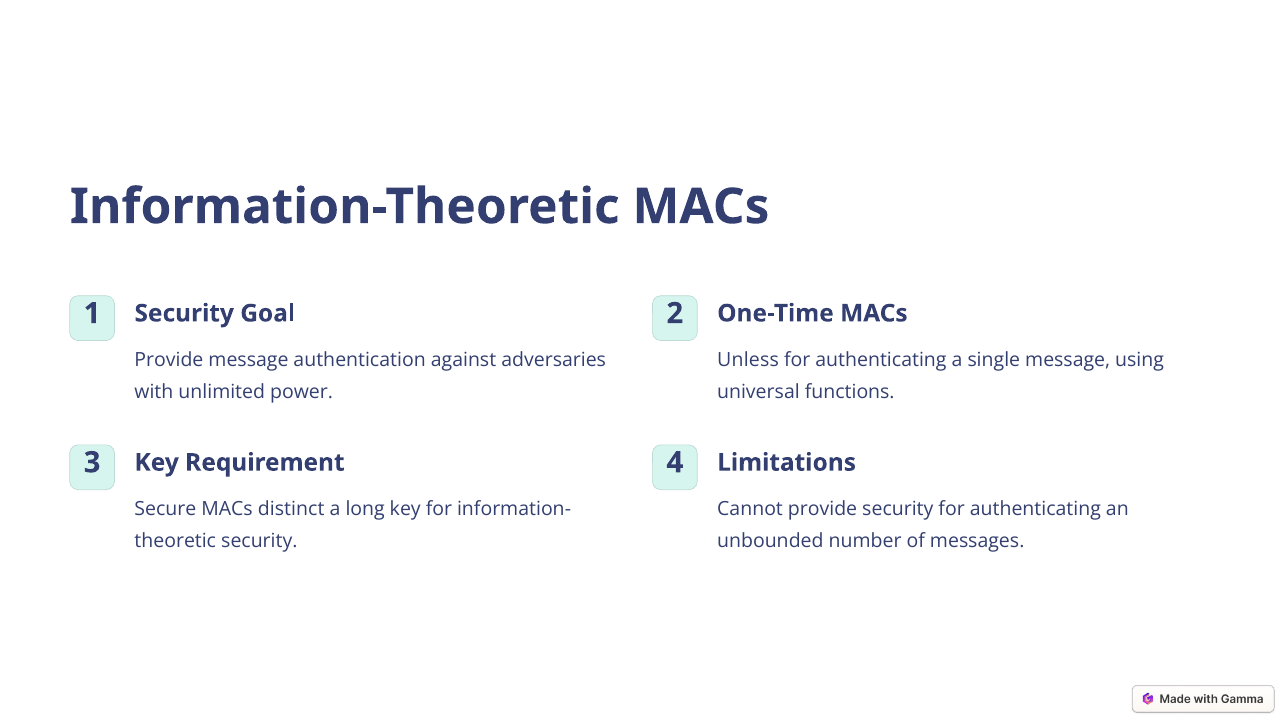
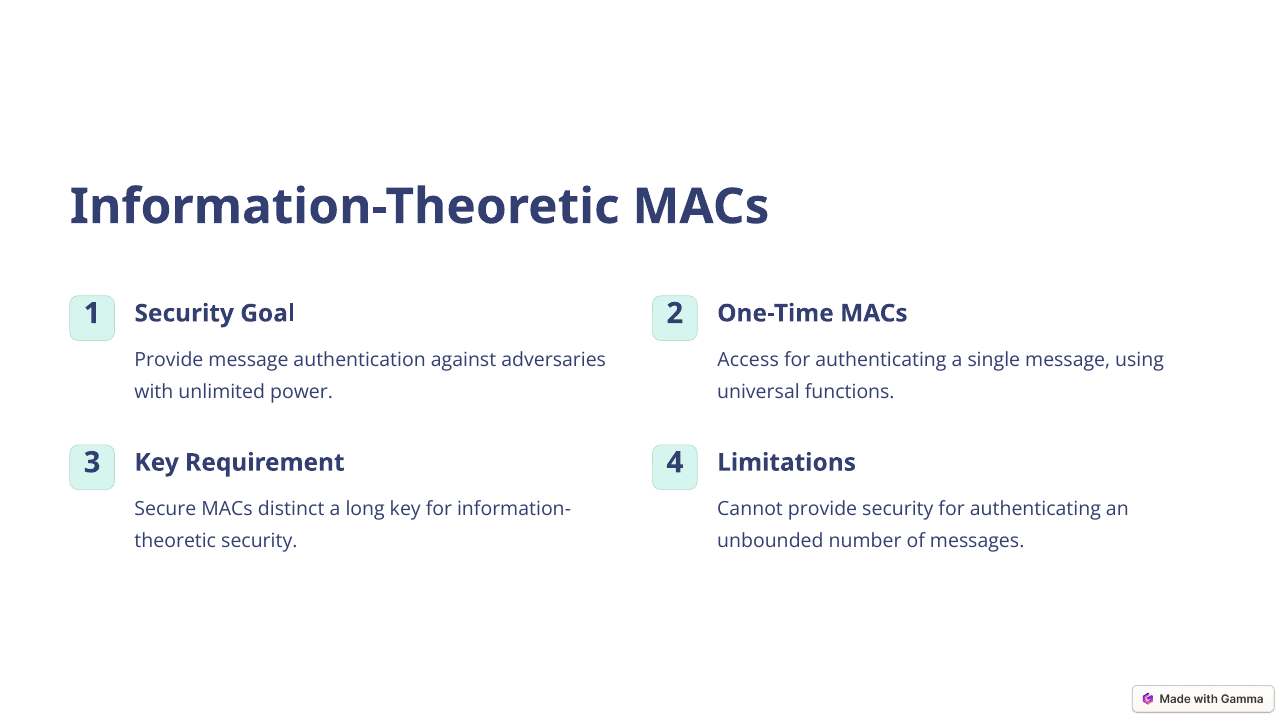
Unless: Unless -> Access (748, 360)
